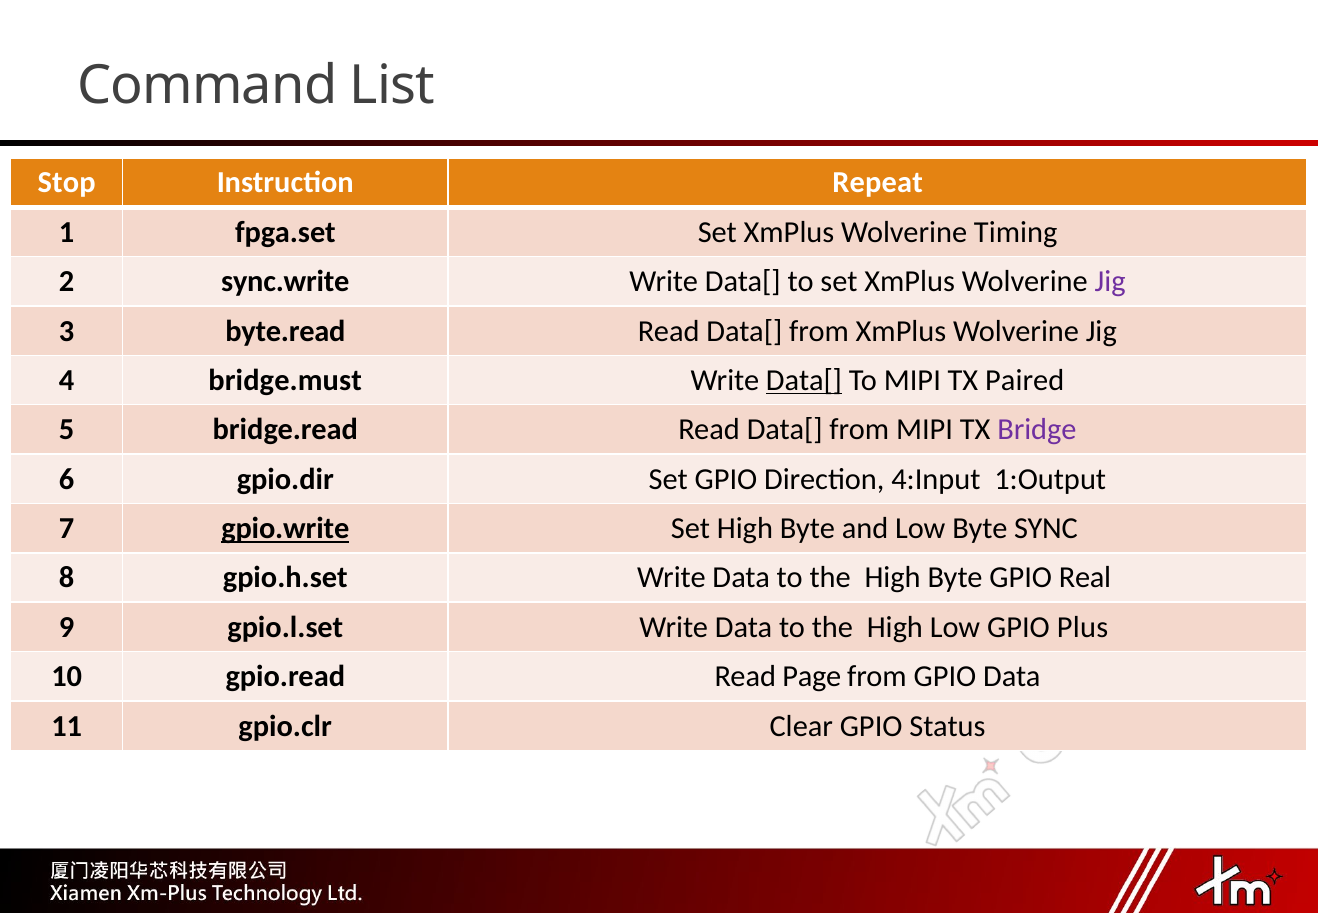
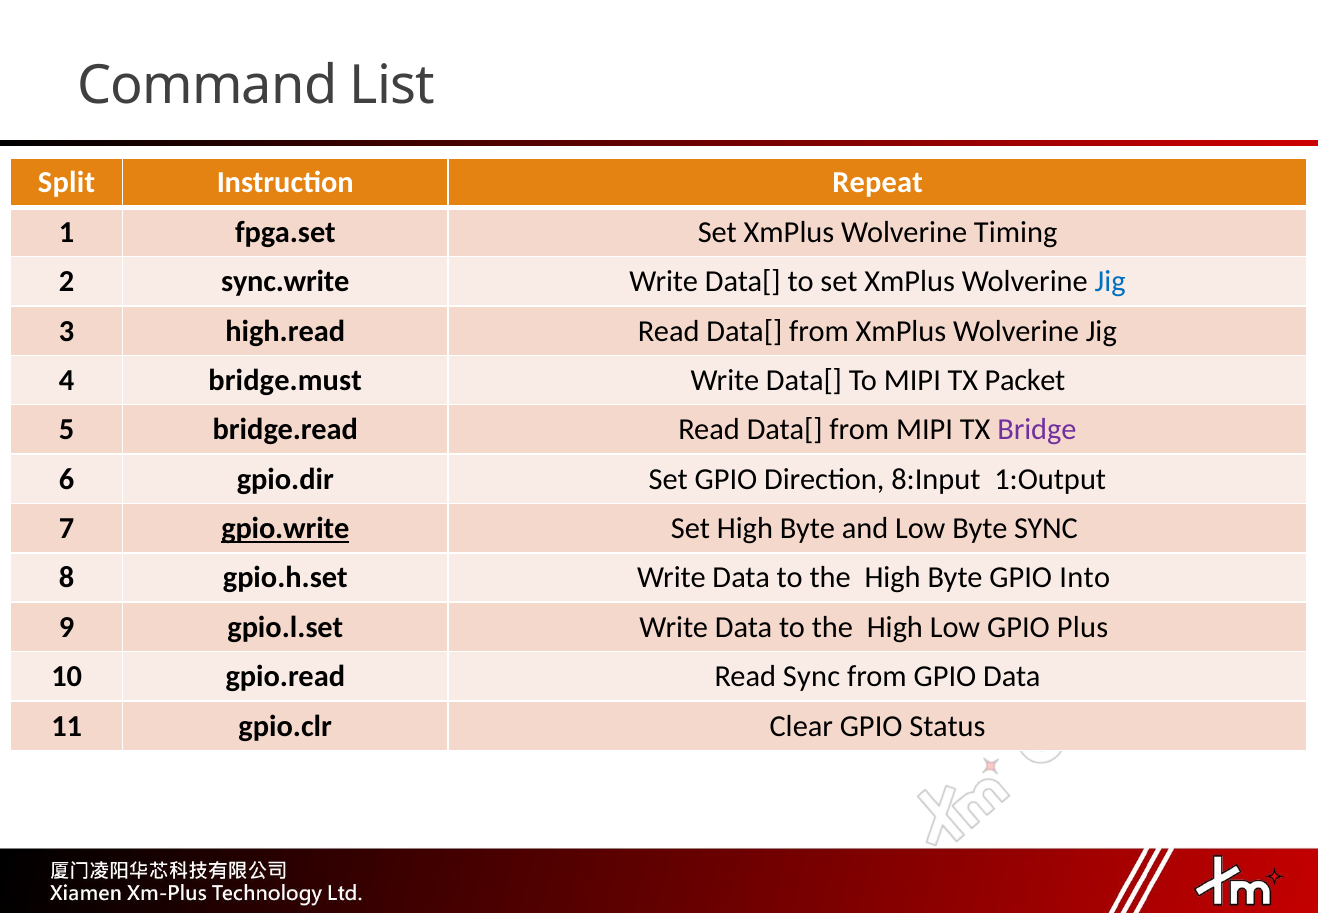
Stop: Stop -> Split (67, 183)
Jig colour: purple -> blue (1110, 282)
byte.read: byte.read -> high.read (285, 331)
Data[ underline: present -> none (804, 380)
Paired: Paired -> Packet (1025, 380)
4:Input: 4:Input -> 8:Input (936, 479)
Real: Real -> Into (1085, 578)
Read Page: Page -> Sync (812, 676)
